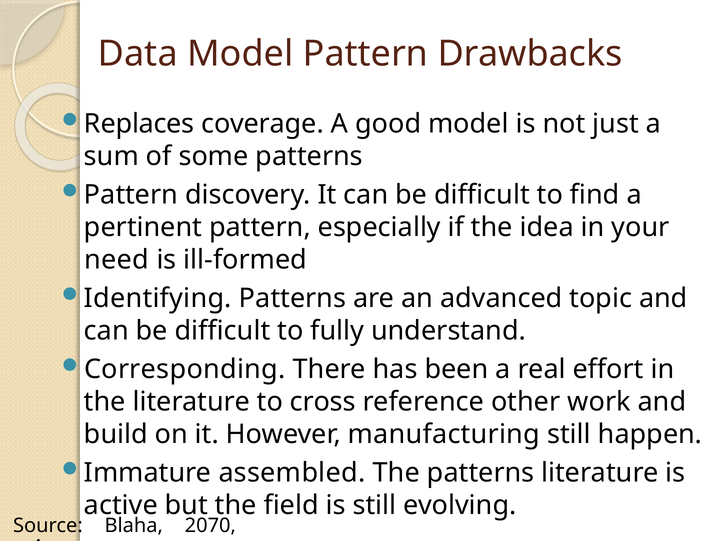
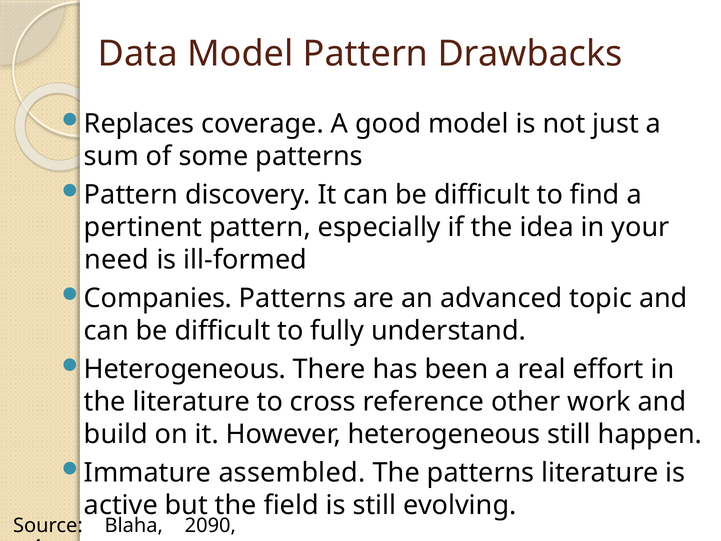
Identifying: Identifying -> Companies (158, 298)
Corresponding: Corresponding -> Heterogeneous (185, 369)
However manufacturing: manufacturing -> heterogeneous (444, 434)
2070: 2070 -> 2090 (210, 525)
